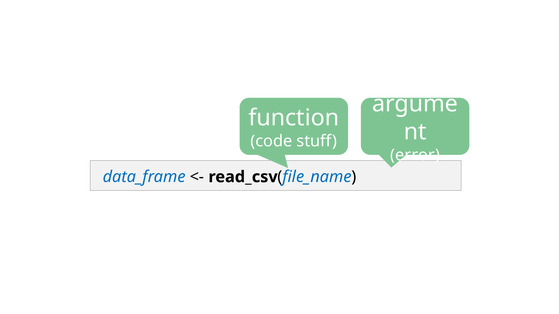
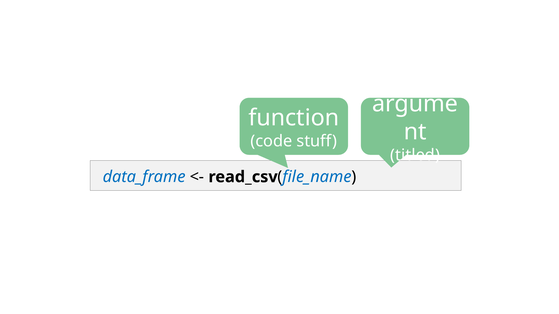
error: error -> titled (415, 155)
